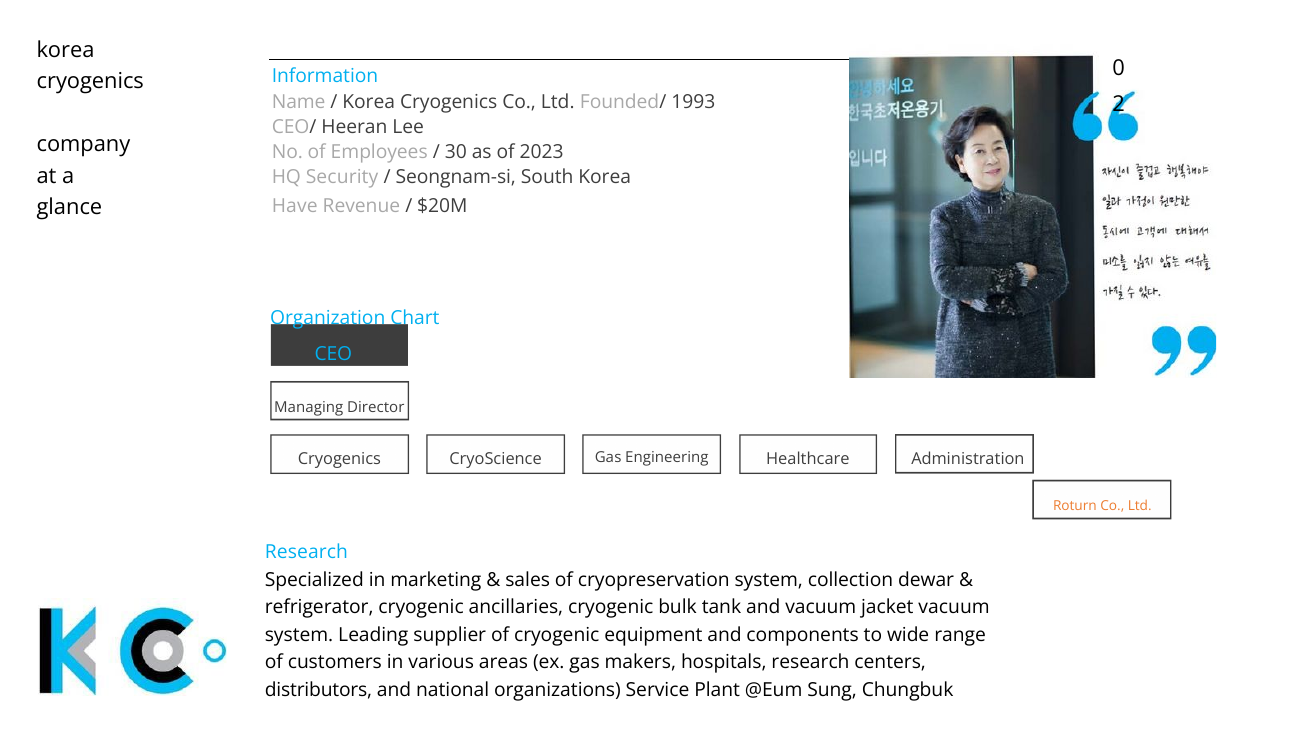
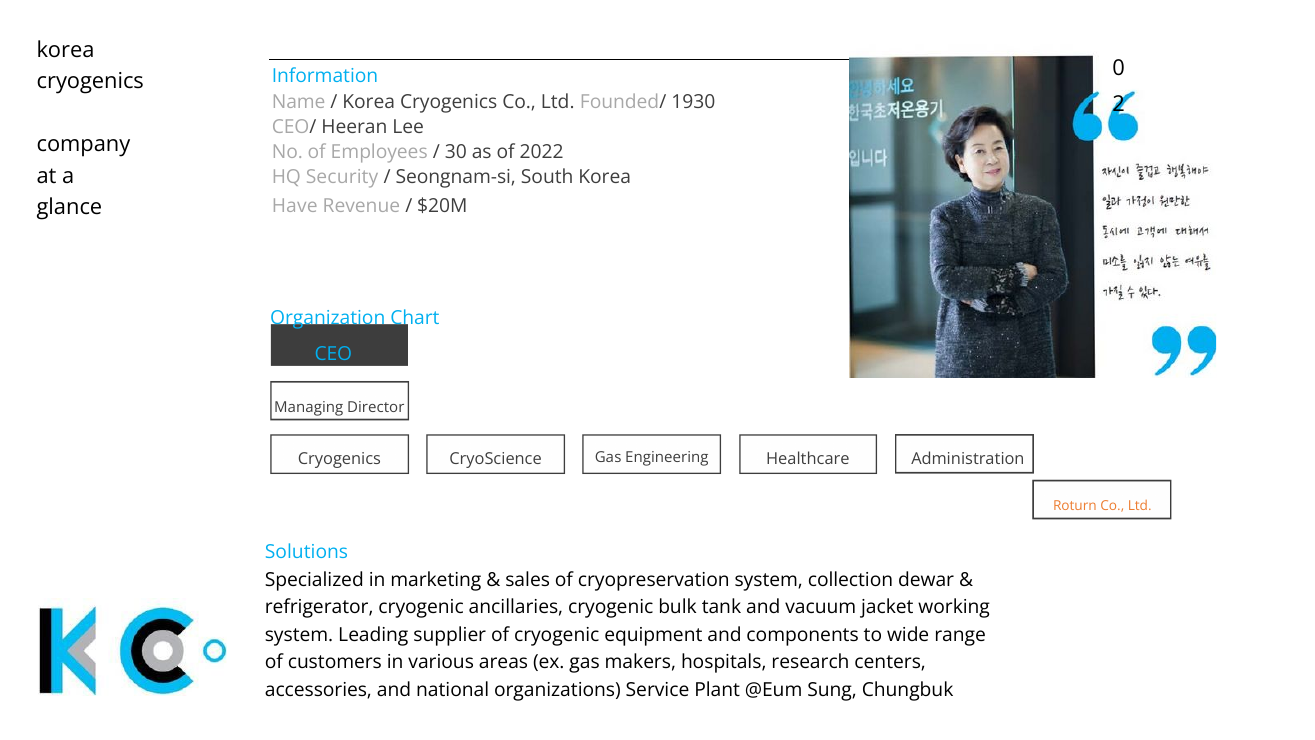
1993: 1993 -> 1930 (693, 102)
2023: 2023 -> 2022 (542, 152)
Research: Research -> Solutions (307, 552)
jacket vacuum: vacuum -> working (954, 607)
distributors: distributors -> accessories (318, 690)
